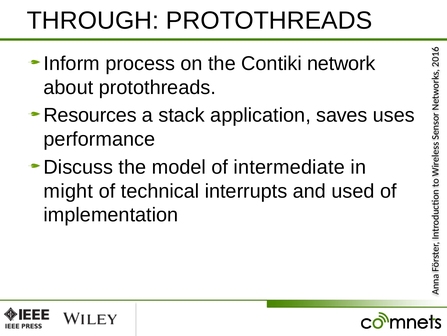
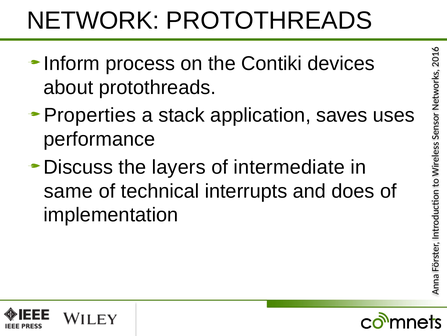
THROUGH: THROUGH -> NETWORK (93, 20)
network: network -> devices (341, 63)
Resources: Resources -> Properties (90, 115)
model: model -> layers (179, 167)
might: might -> same (68, 191)
used: used -> does (353, 191)
